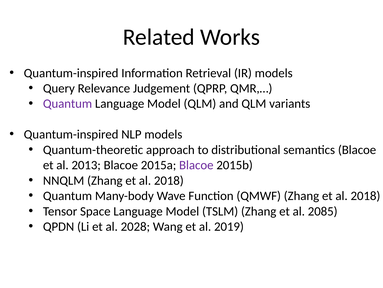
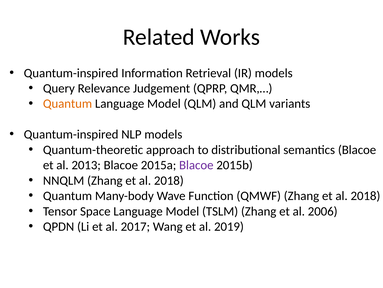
Quantum colour: purple -> orange (68, 103)
2085: 2085 -> 2006 (323, 211)
2028: 2028 -> 2017 (135, 226)
